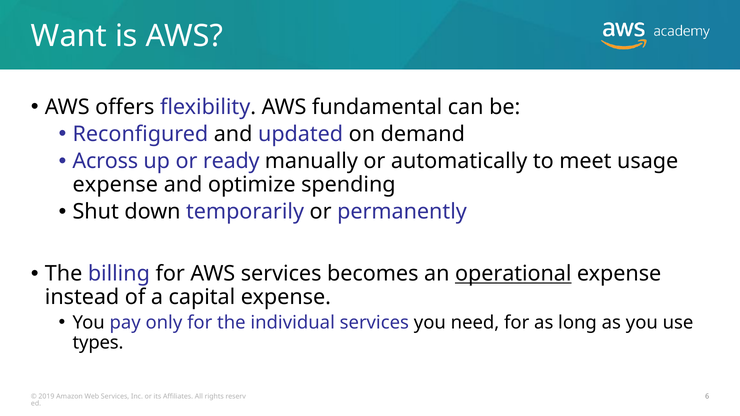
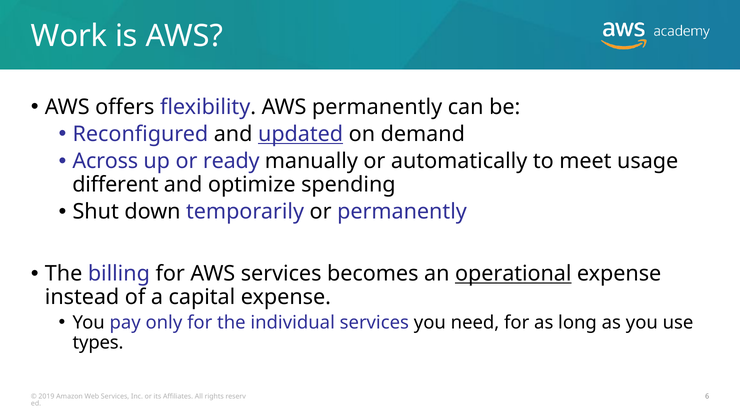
Want: Want -> Work (69, 36)
AWS fundamental: fundamental -> permanently (377, 107)
updated underline: none -> present (301, 134)
expense: expense -> different (115, 185)
